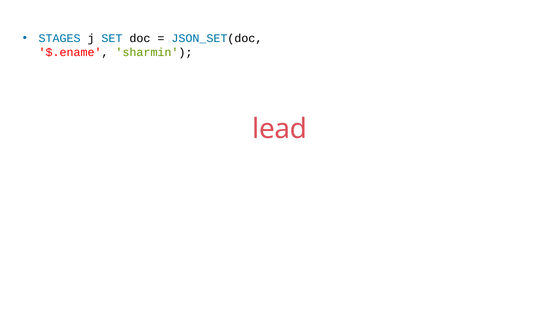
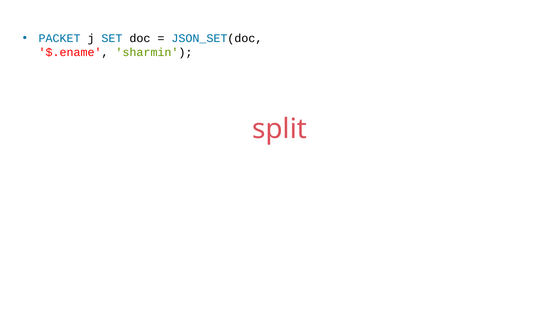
STAGES: STAGES -> PACKET (60, 38)
lead: lead -> split (280, 129)
